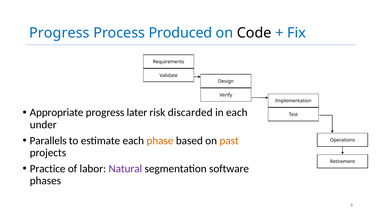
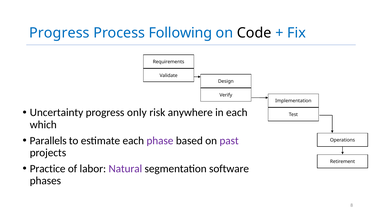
Produced: Produced -> Following (180, 33)
Appropriate: Appropriate -> Uncertainty (57, 112)
later: later -> only (137, 112)
discarded: discarded -> anywhere (190, 112)
under: under -> which (43, 125)
phase colour: orange -> purple (160, 141)
past colour: orange -> purple (229, 141)
